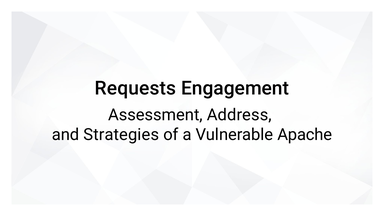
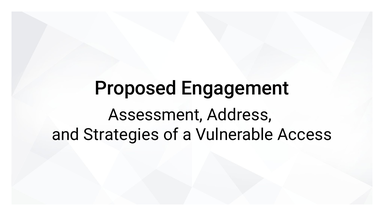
Requests: Requests -> Proposed (136, 88)
Apache: Apache -> Access (305, 135)
